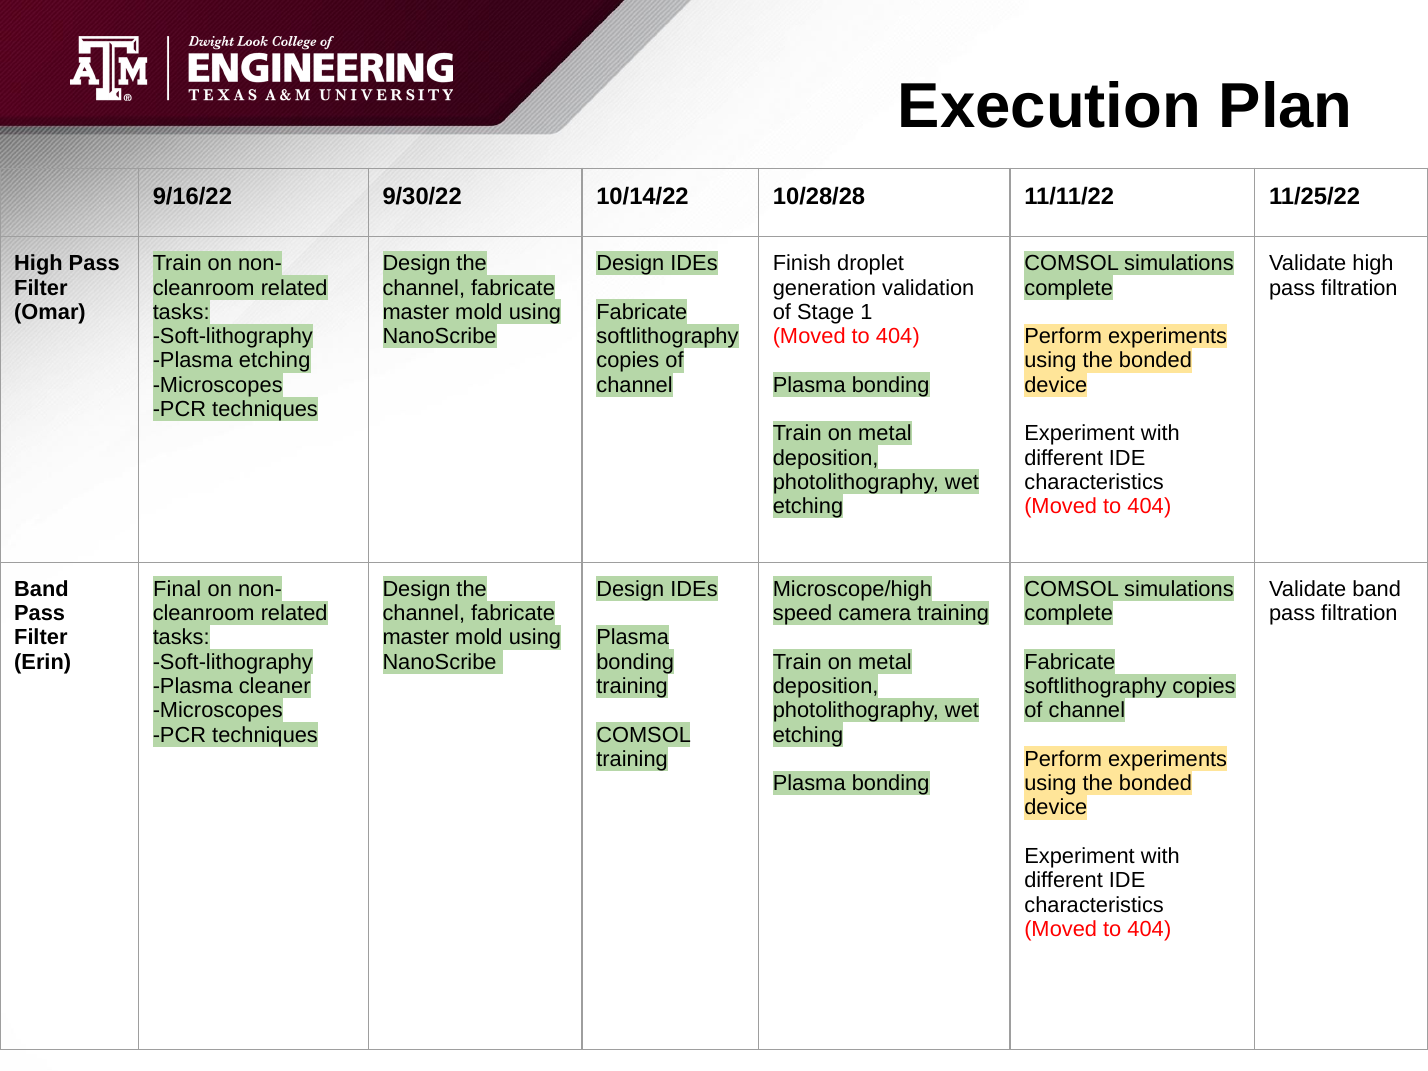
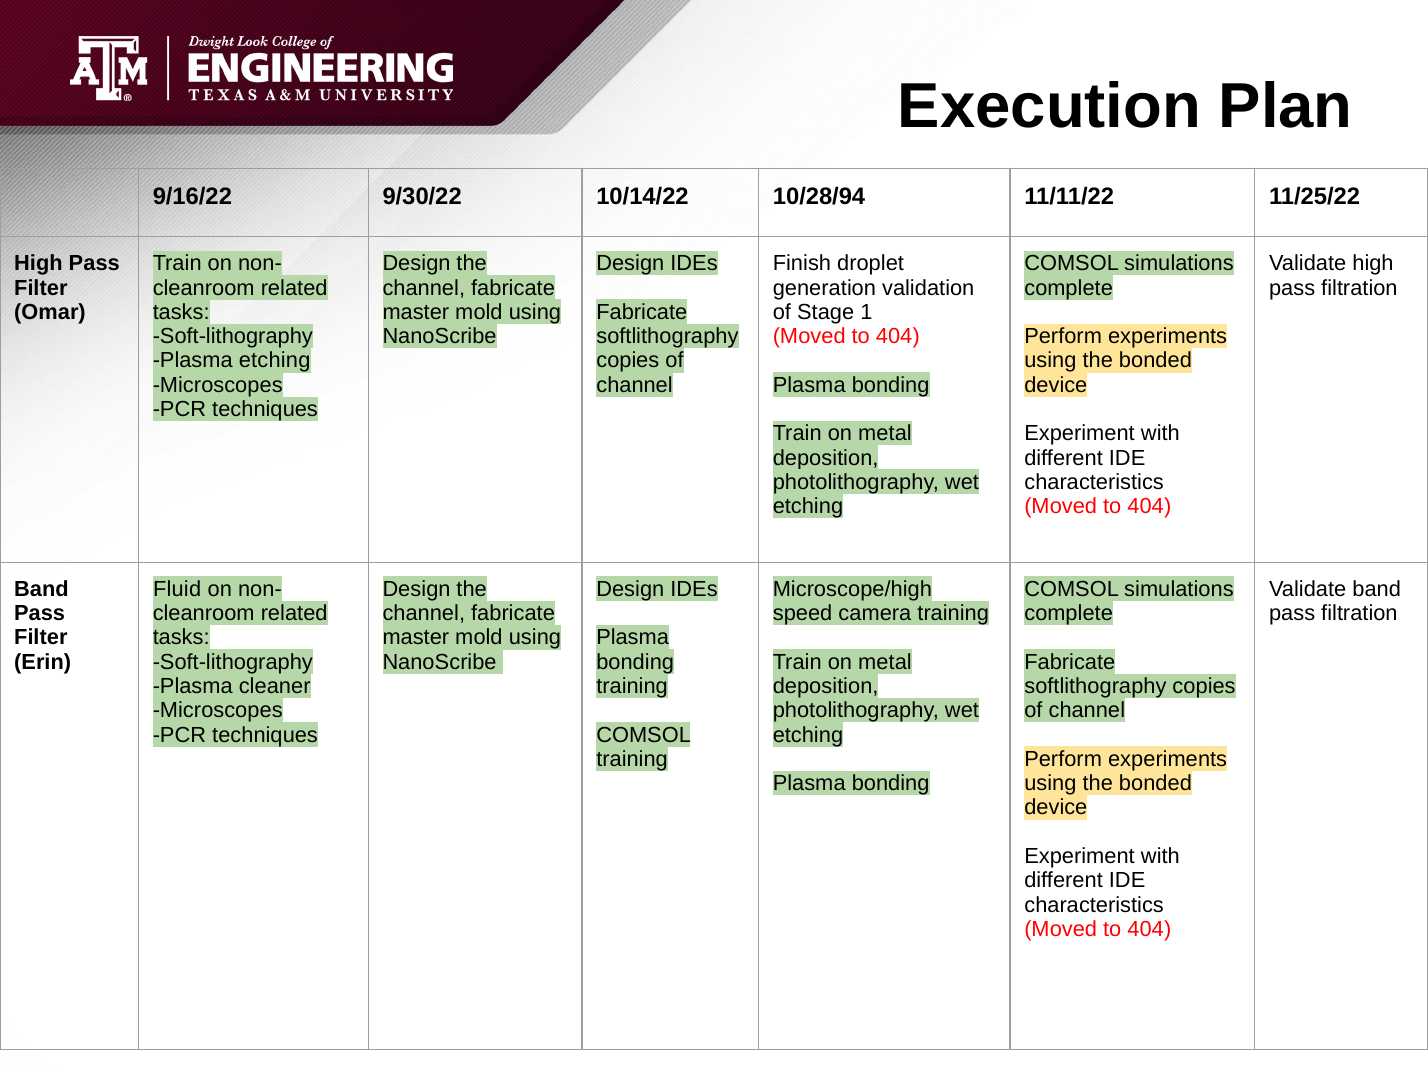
10/28/28: 10/28/28 -> 10/28/94 (819, 196)
Final: Final -> Fluid (177, 589)
